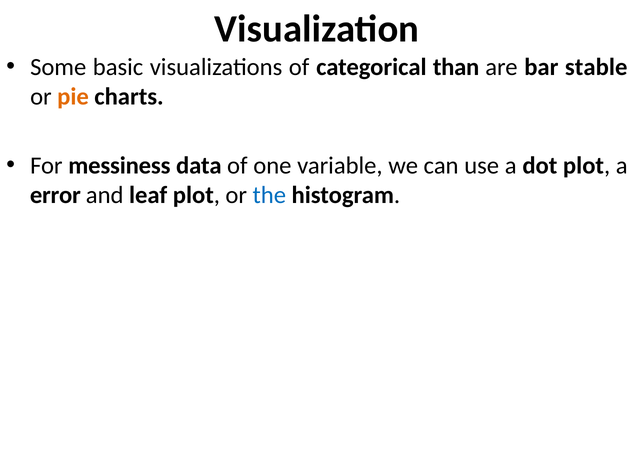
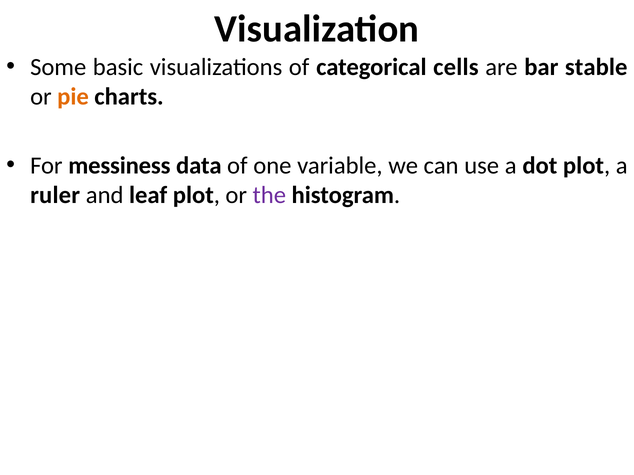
than: than -> cells (456, 67)
error: error -> ruler (55, 195)
the colour: blue -> purple (269, 195)
